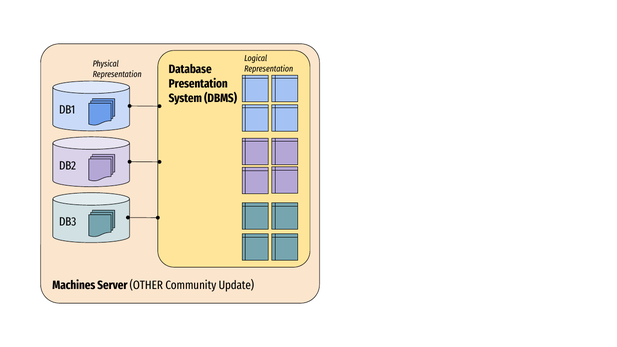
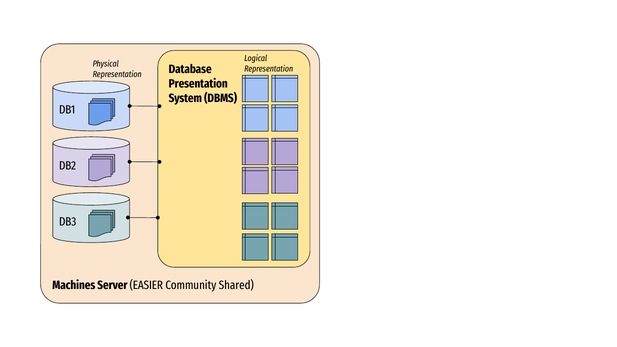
OTHER: OTHER -> EASIER (146, 285)
Update: Update -> Shared (236, 285)
